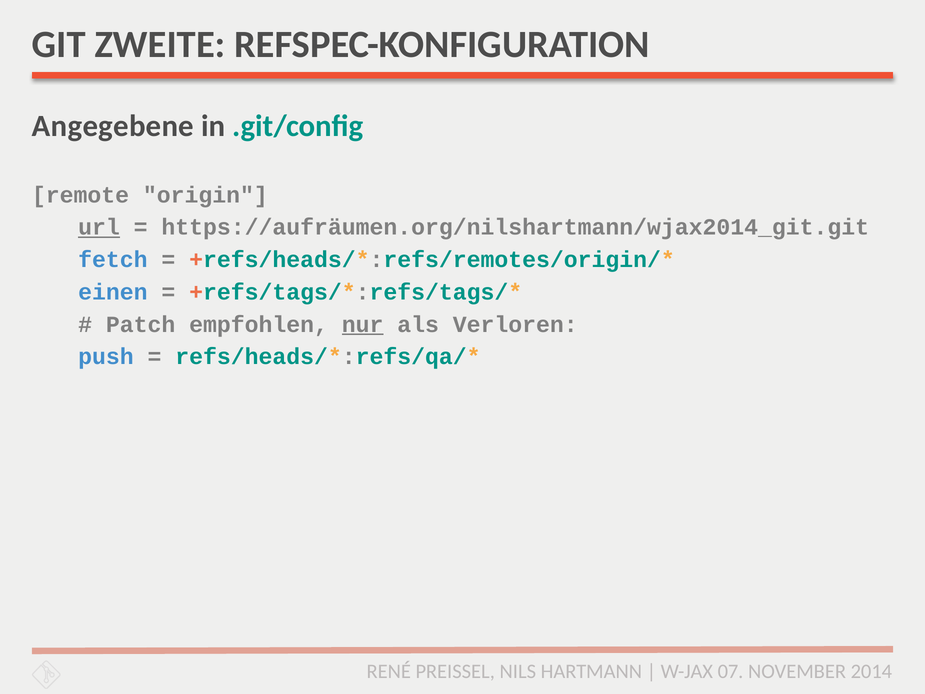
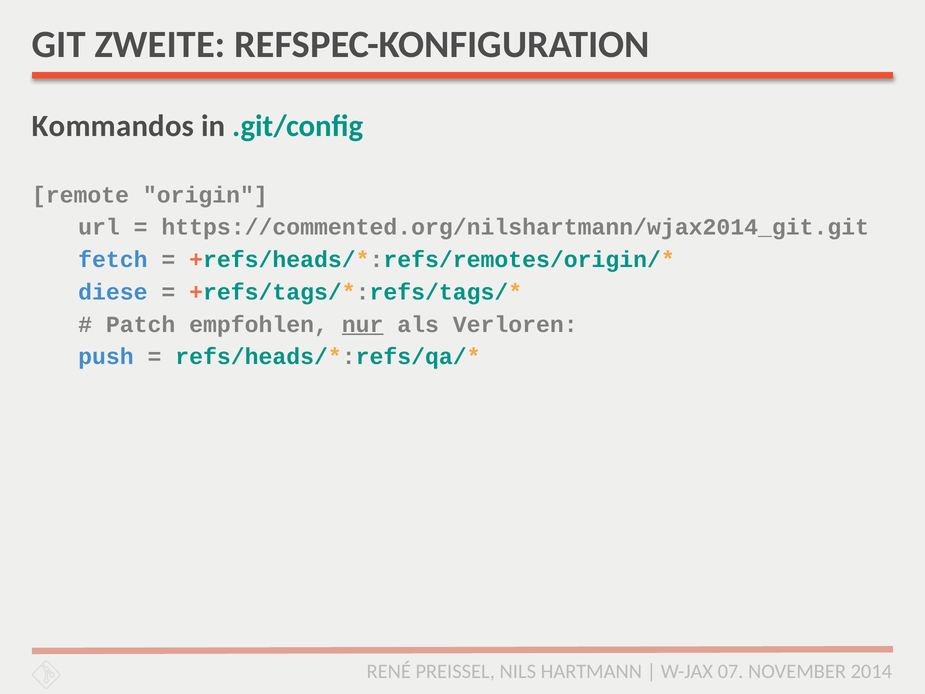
Angegebene: Angegebene -> Kommandos (113, 126)
url underline: present -> none (99, 227)
https://aufräumen.org/nilshartmann/wjax2014_git.git: https://aufräumen.org/nilshartmann/wjax2014_git.git -> https://commented.org/nilshartmann/wjax2014_git.git (515, 227)
einen: einen -> diese (113, 292)
